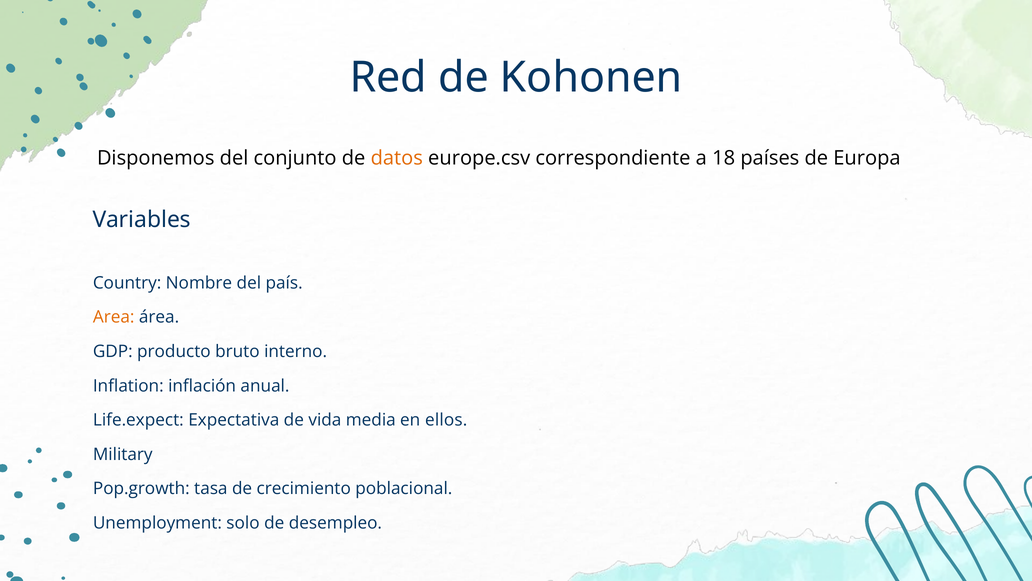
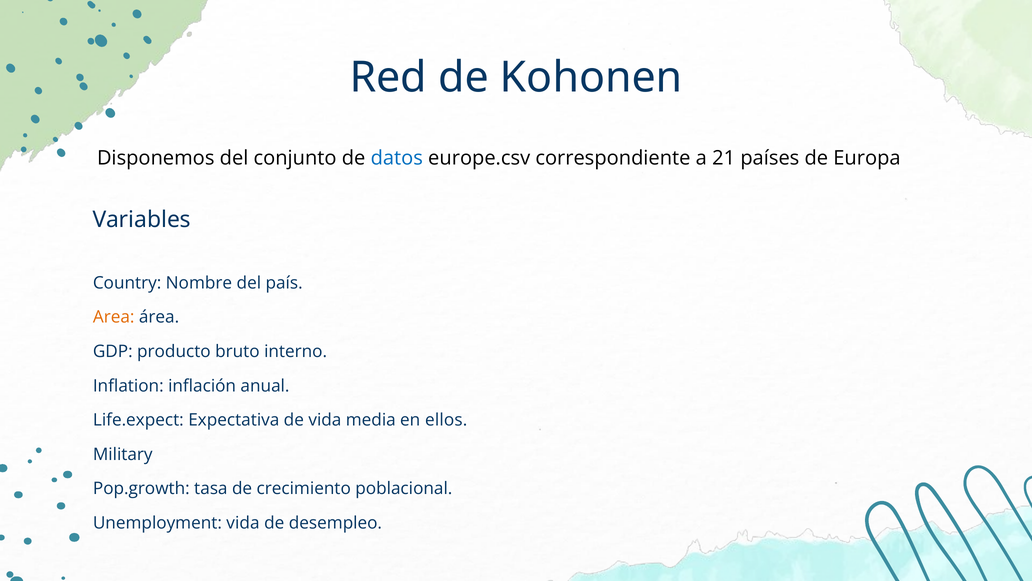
datos colour: orange -> blue (397, 158)
18: 18 -> 21 (724, 158)
Unemployment solo: solo -> vida (243, 523)
